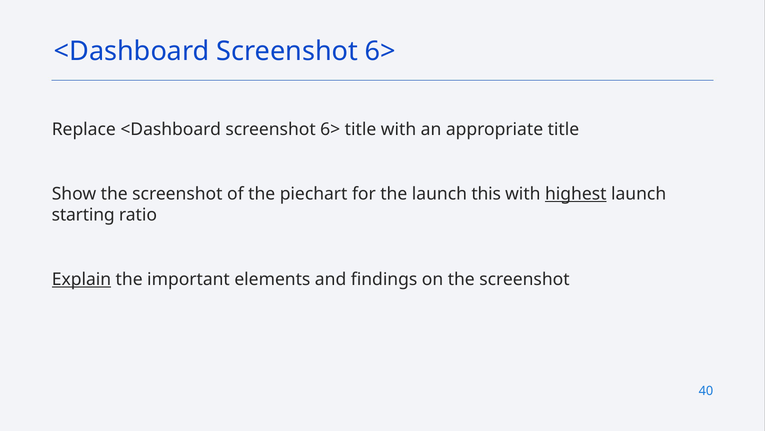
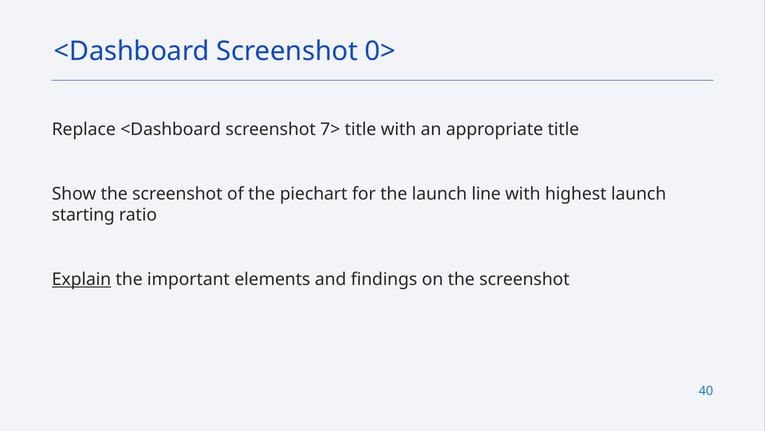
6>: 6> -> 0> (380, 51)
Replace <Dashboard screenshot 6>: 6> -> 7> (330, 129)
this: this -> line (486, 193)
highest underline: present -> none (576, 193)
